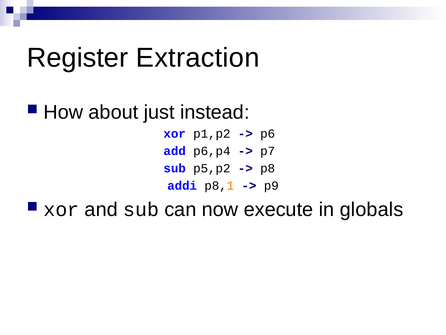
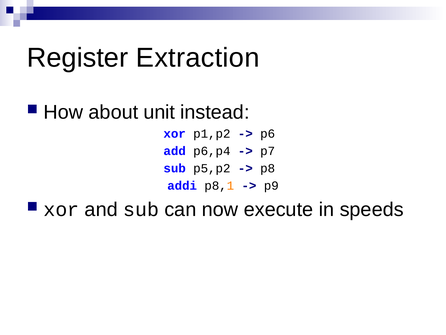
just: just -> unit (159, 112)
globals: globals -> speeds (372, 209)
